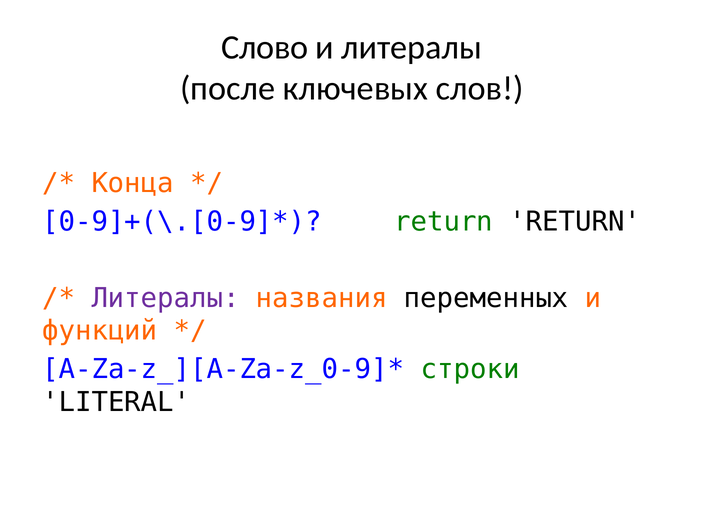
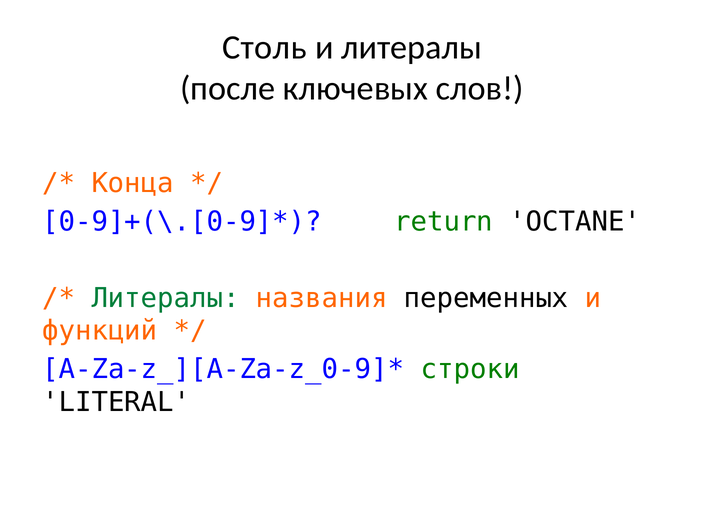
Слово: Слово -> Столь (264, 48)
return RETURN: RETURN -> OCTANE (575, 222)
Литералы colour: purple -> green (166, 298)
